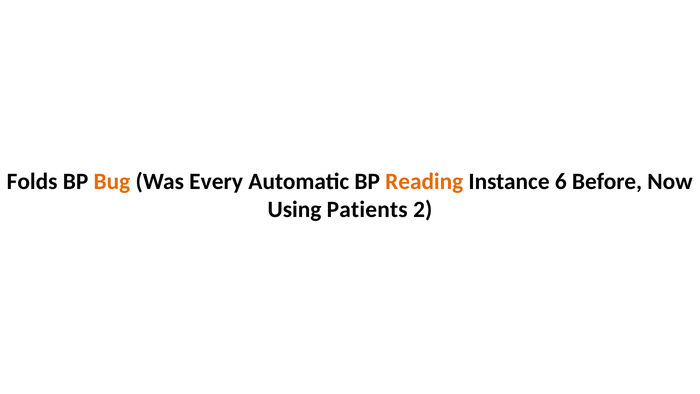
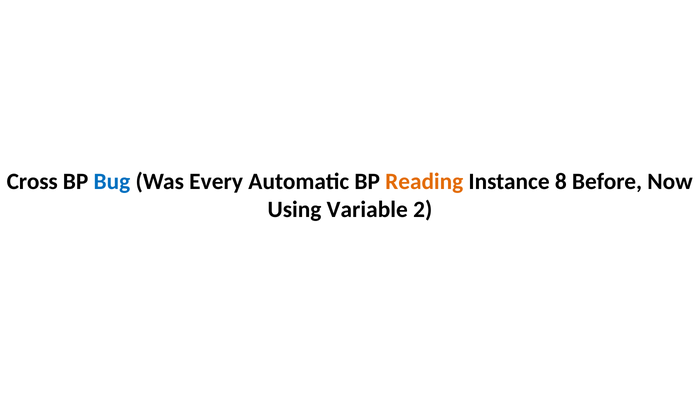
Folds: Folds -> Cross (32, 182)
Bug colour: orange -> blue (112, 182)
6: 6 -> 8 (561, 182)
Patients: Patients -> Variable (367, 210)
